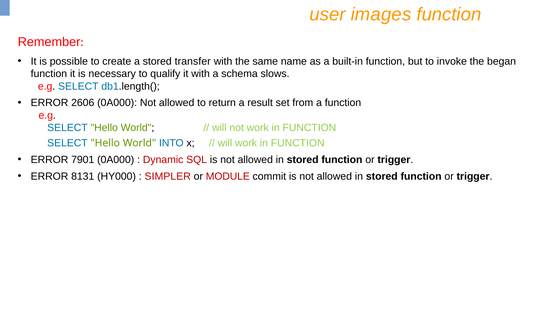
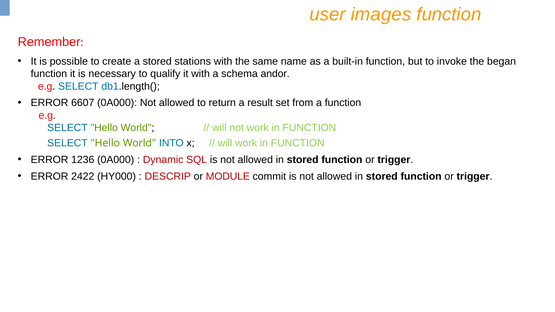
transfer: transfer -> stations (193, 61)
slows: slows -> andor (275, 74)
2606: 2606 -> 6607 (83, 103)
7901: 7901 -> 1236 (83, 160)
8131: 8131 -> 2422 (83, 176)
SIMPLER: SIMPLER -> DESCRIP (168, 176)
